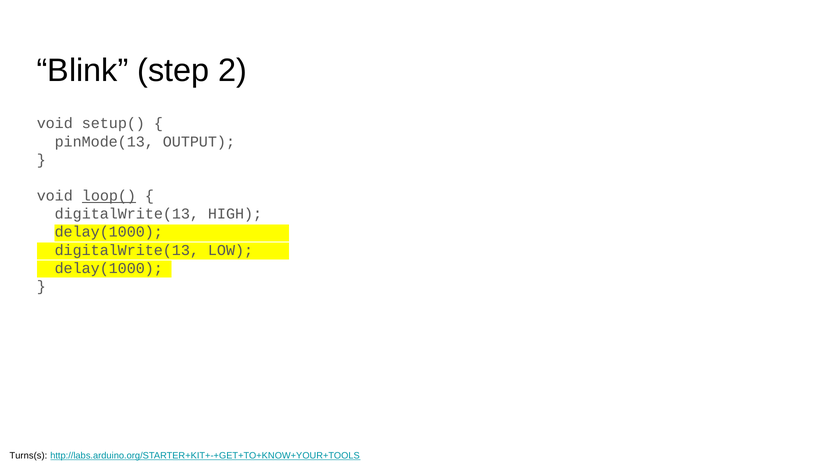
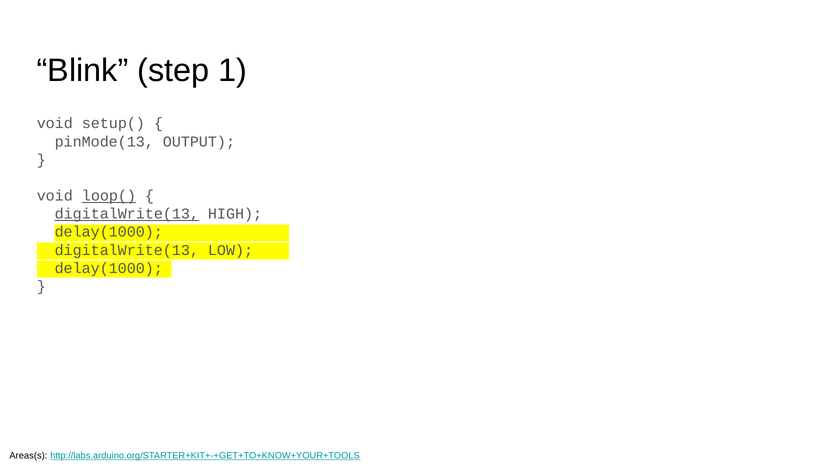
2: 2 -> 1 (233, 71)
digitalWrite(13 underline: none -> present (127, 214)
Turns(s: Turns(s -> Areas(s (28, 456)
